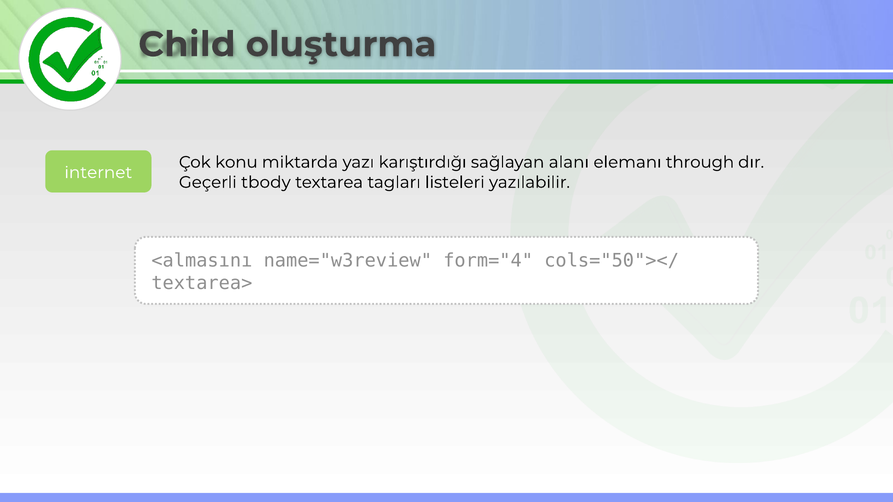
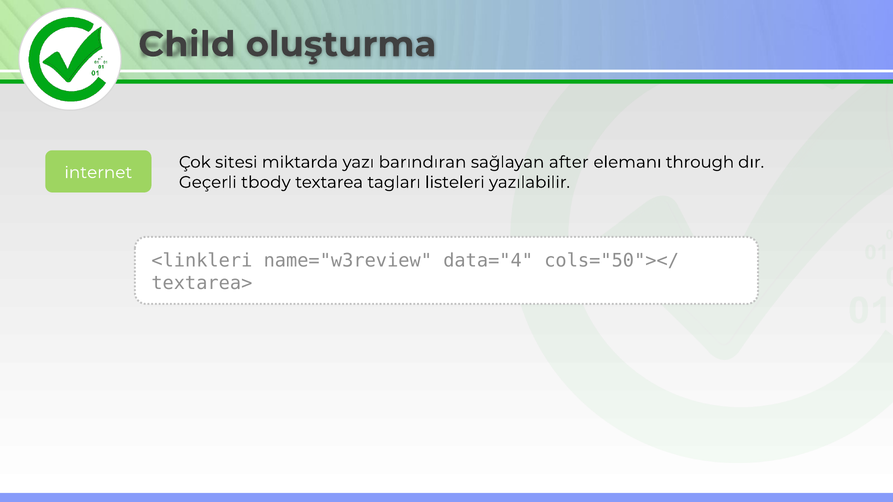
konu: konu -> sitesi (236, 162)
karıştırdığı: karıştırdığı -> barındıran (422, 162)
alanı: alanı -> after (569, 162)
<almasını: <almasını -> <linkleri (202, 261)
form="4: form="4 -> data="4 (488, 261)
